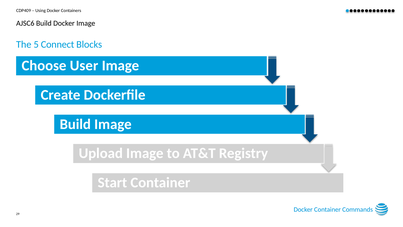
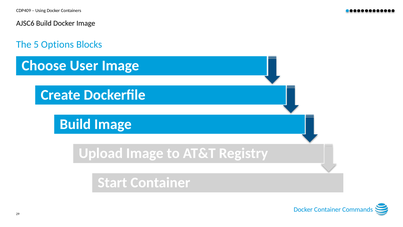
Connect: Connect -> Options (57, 45)
